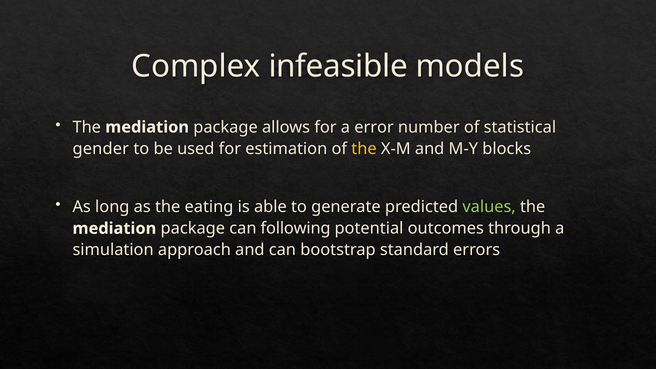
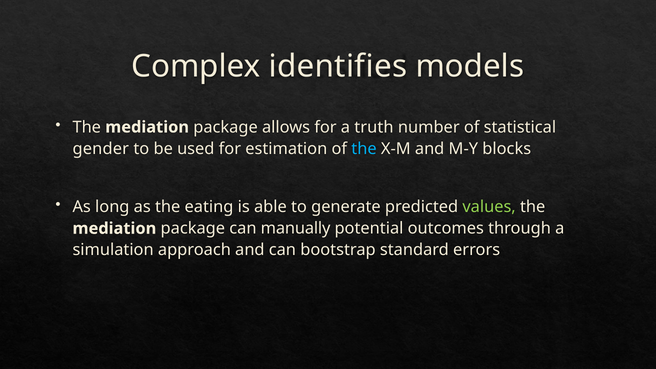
infeasible: infeasible -> identifies (338, 66)
error: error -> truth (374, 127)
the colour: yellow -> light blue (364, 149)
following: following -> manually (296, 228)
